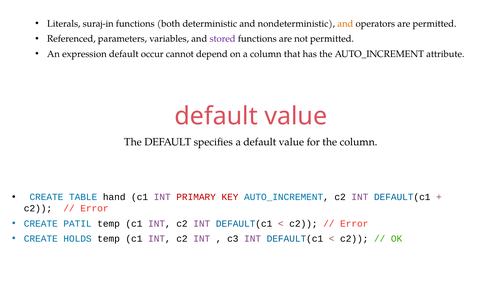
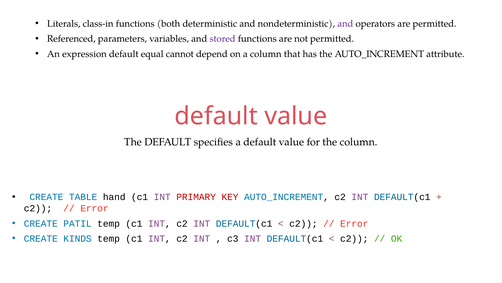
suraj-in: suraj-in -> class-in (98, 24)
and colour: orange -> purple (345, 24)
occur: occur -> equal (152, 54)
HOLDS: HOLDS -> KINDS (78, 238)
